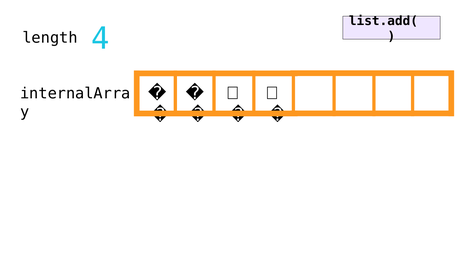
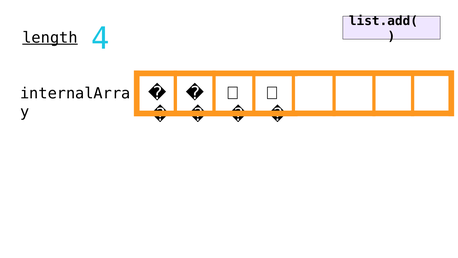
length underline: none -> present (50, 38)
